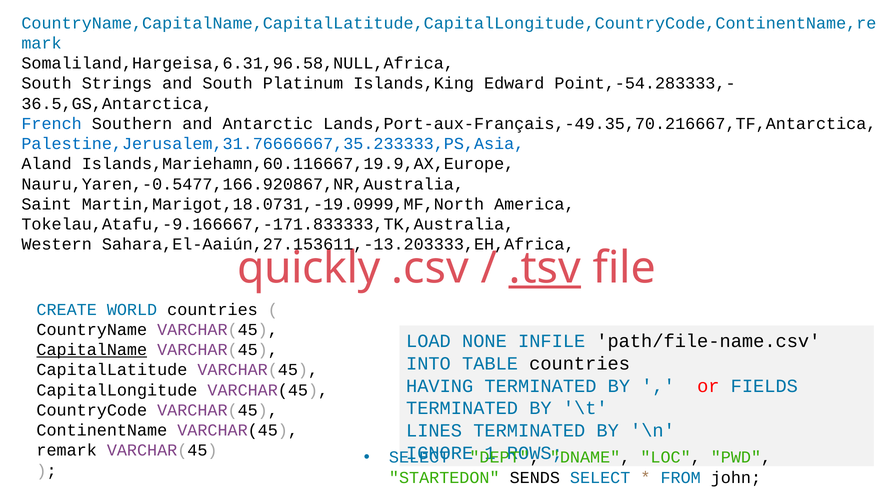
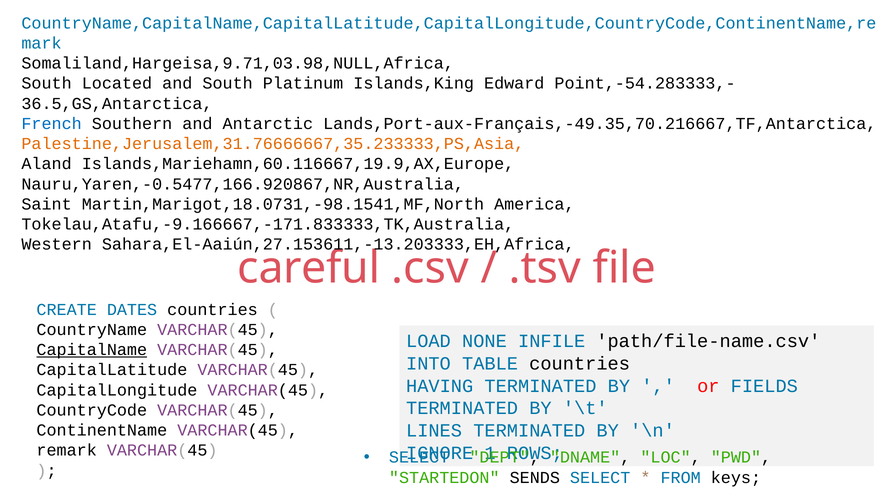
Somaliland,Hargeisa,6.31,96.58,NULL,Africa: Somaliland,Hargeisa,6.31,96.58,NULL,Africa -> Somaliland,Hargeisa,9.71,03.98,NULL,Africa (238, 63)
Strings: Strings -> Located (117, 83)
Palestine,Jerusalem,31.76666667,35.233333,PS,Asia colour: blue -> orange (273, 144)
Martin,Marigot,18.0731,-19.0999,MF,North: Martin,Marigot,18.0731,-19.0999,MF,North -> Martin,Marigot,18.0731,-98.1541,MF,North (283, 204)
quickly: quickly -> careful (309, 268)
.tsv underline: present -> none (545, 268)
WORLD: WORLD -> DATES (132, 309)
john: john -> keys (736, 477)
